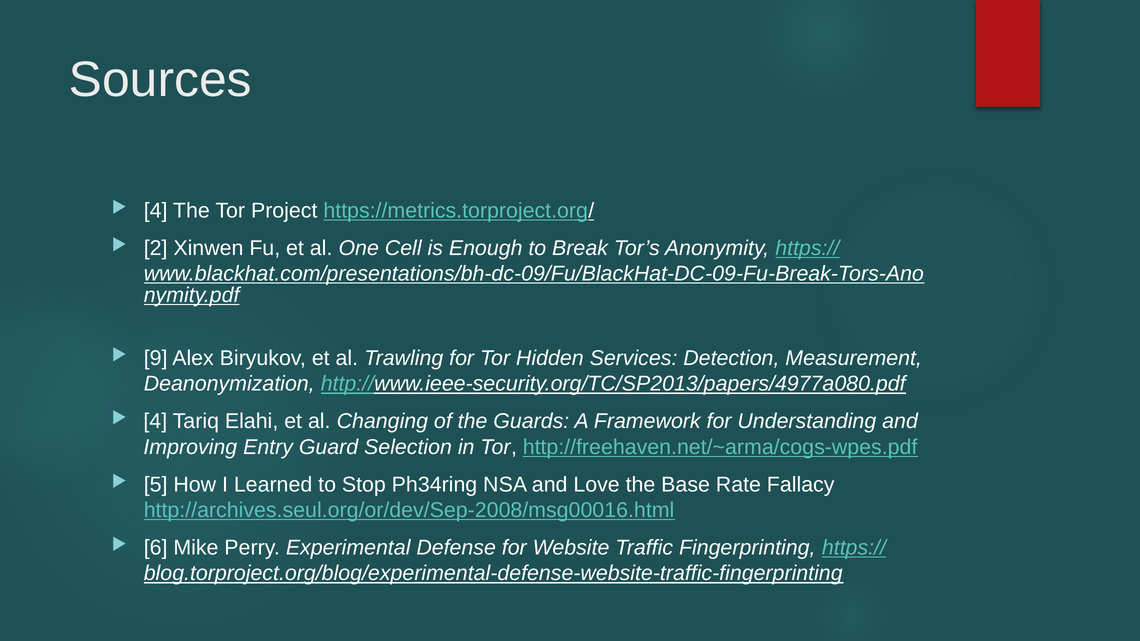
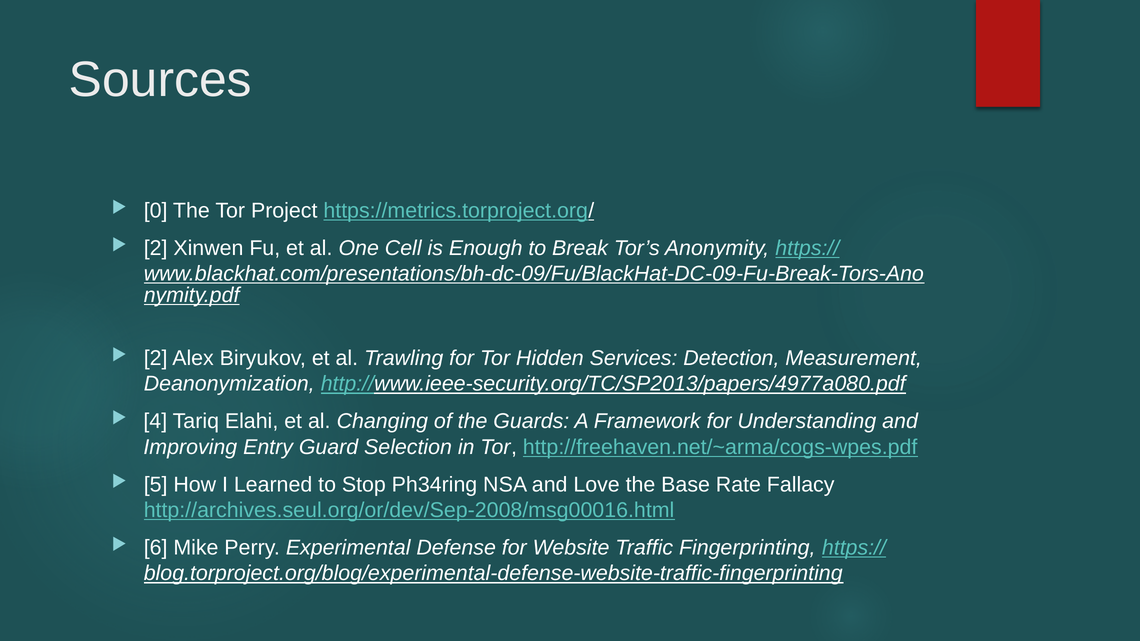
4: 4 -> 0 (156, 211)
9: 9 -> 2 (156, 358)
